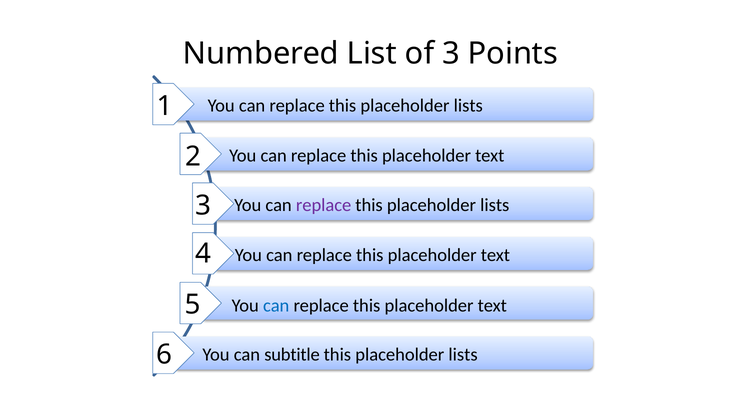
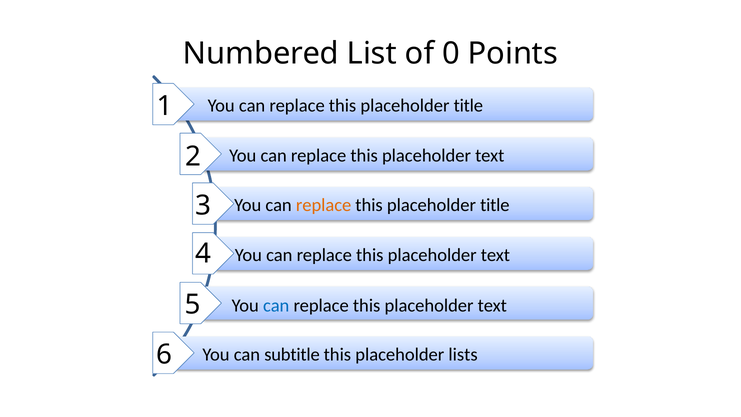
of 3: 3 -> 0 (451, 54)
lists: lists -> title (468, 106)
replace colour: purple -> orange (324, 205)
lists: lists -> title (495, 205)
